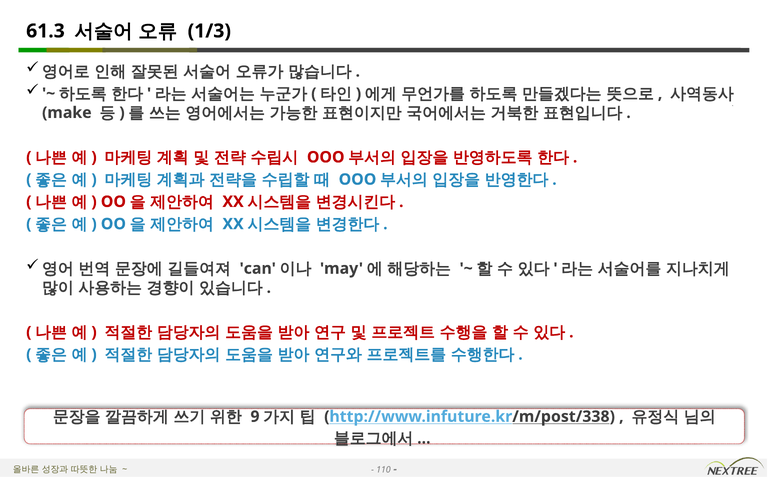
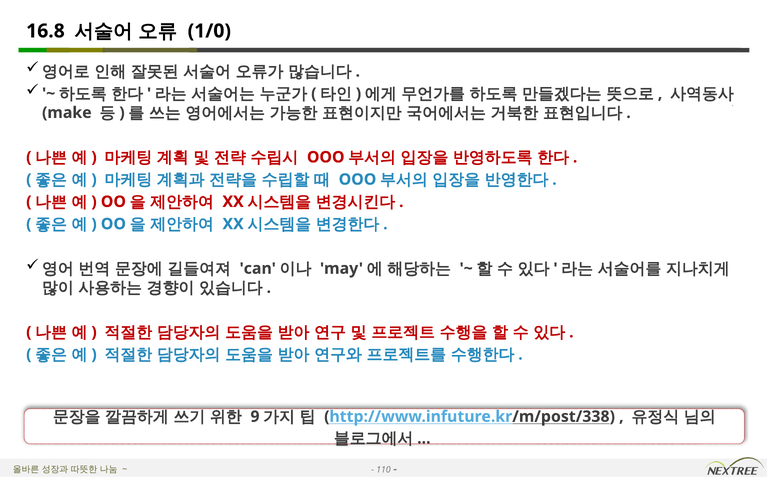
61.3: 61.3 -> 16.8 (45, 31)
1/3: 1/3 -> 1/0 (209, 31)
